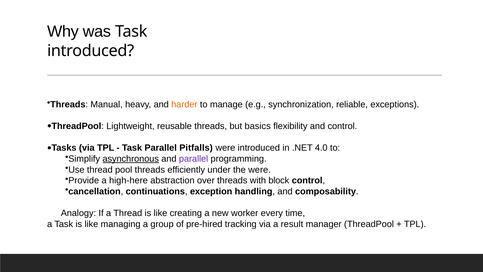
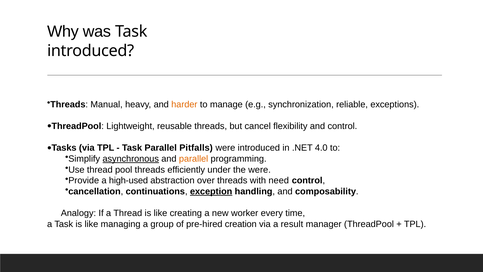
basics: basics -> cancel (258, 126)
parallel colour: purple -> orange (194, 159)
high-here: high-here -> high-used (129, 180)
block: block -> need (279, 180)
exception underline: none -> present (211, 191)
tracking: tracking -> creation (241, 224)
